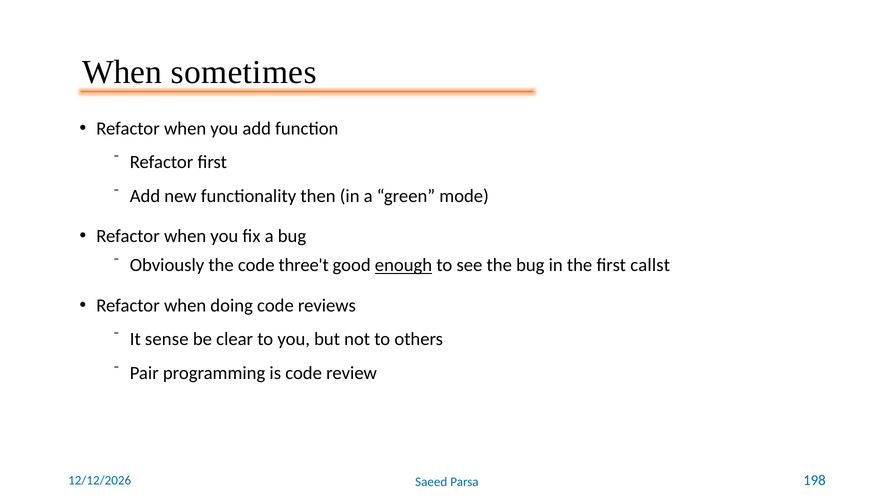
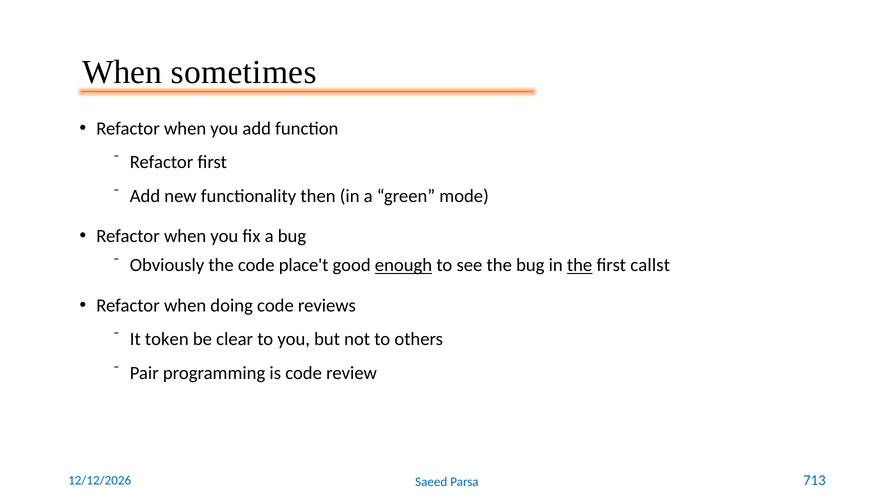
three't: three't -> place't (304, 265)
the underline: none -> present (580, 265)
sense: sense -> token (167, 339)
198: 198 -> 713 (815, 480)
